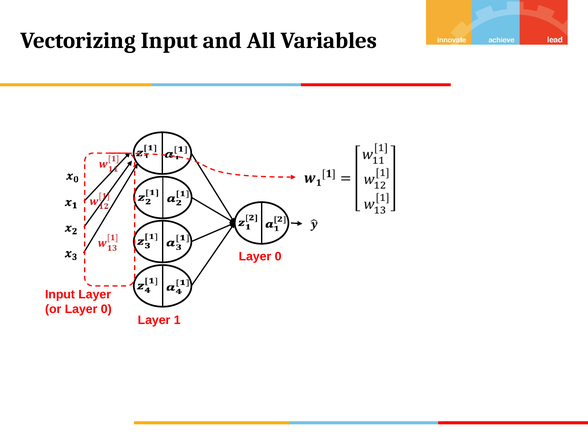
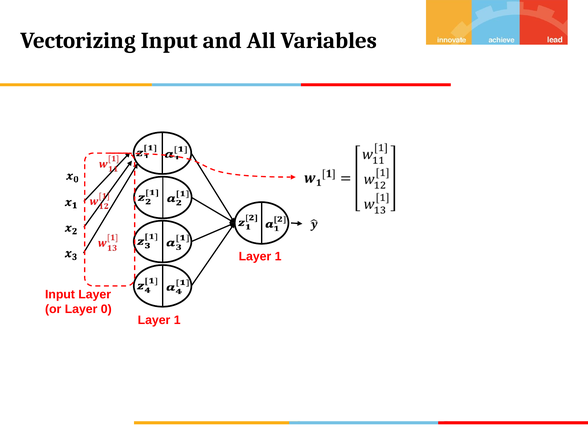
0: 0 -> 1 (278, 256)
